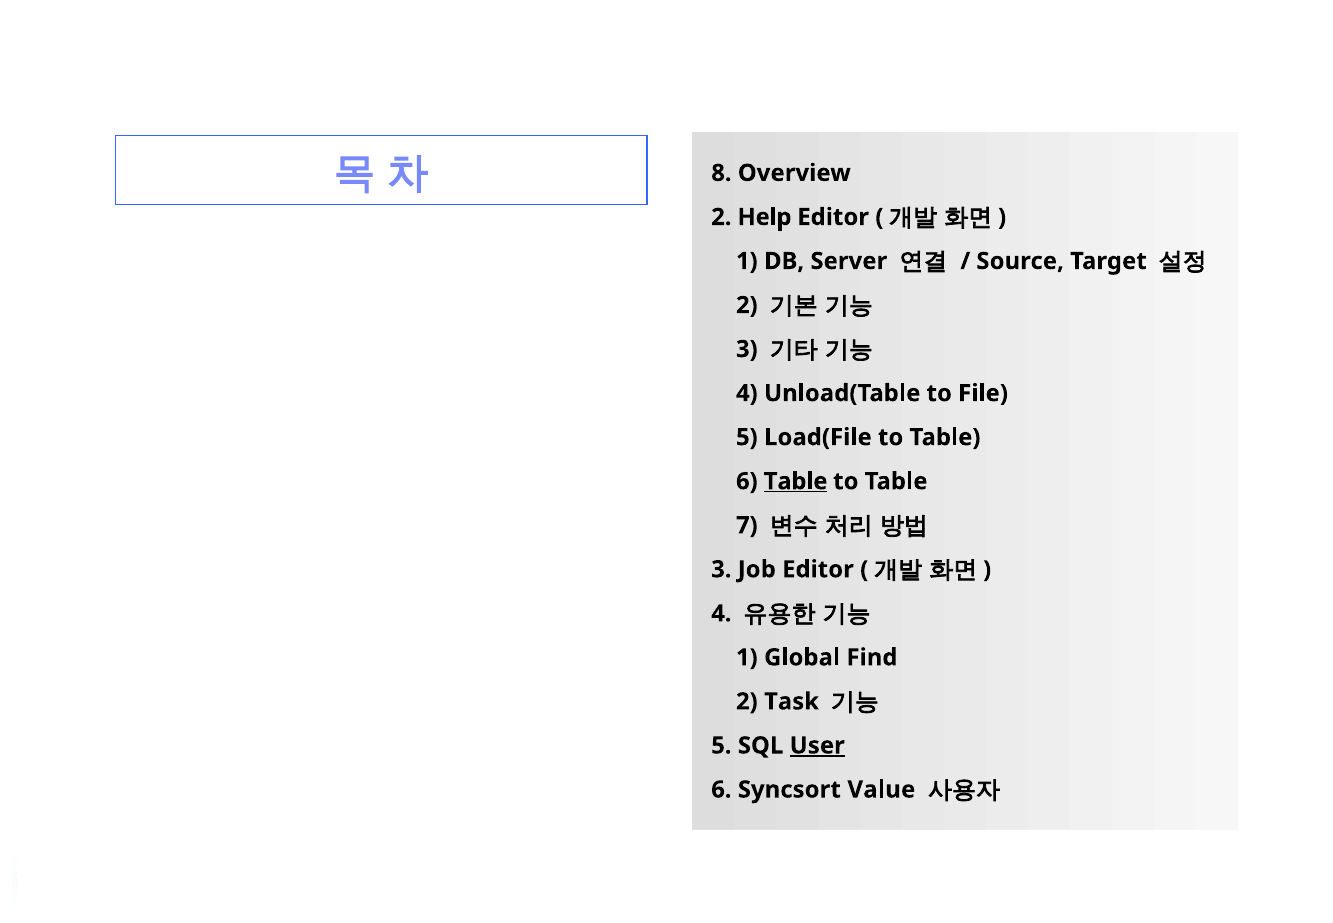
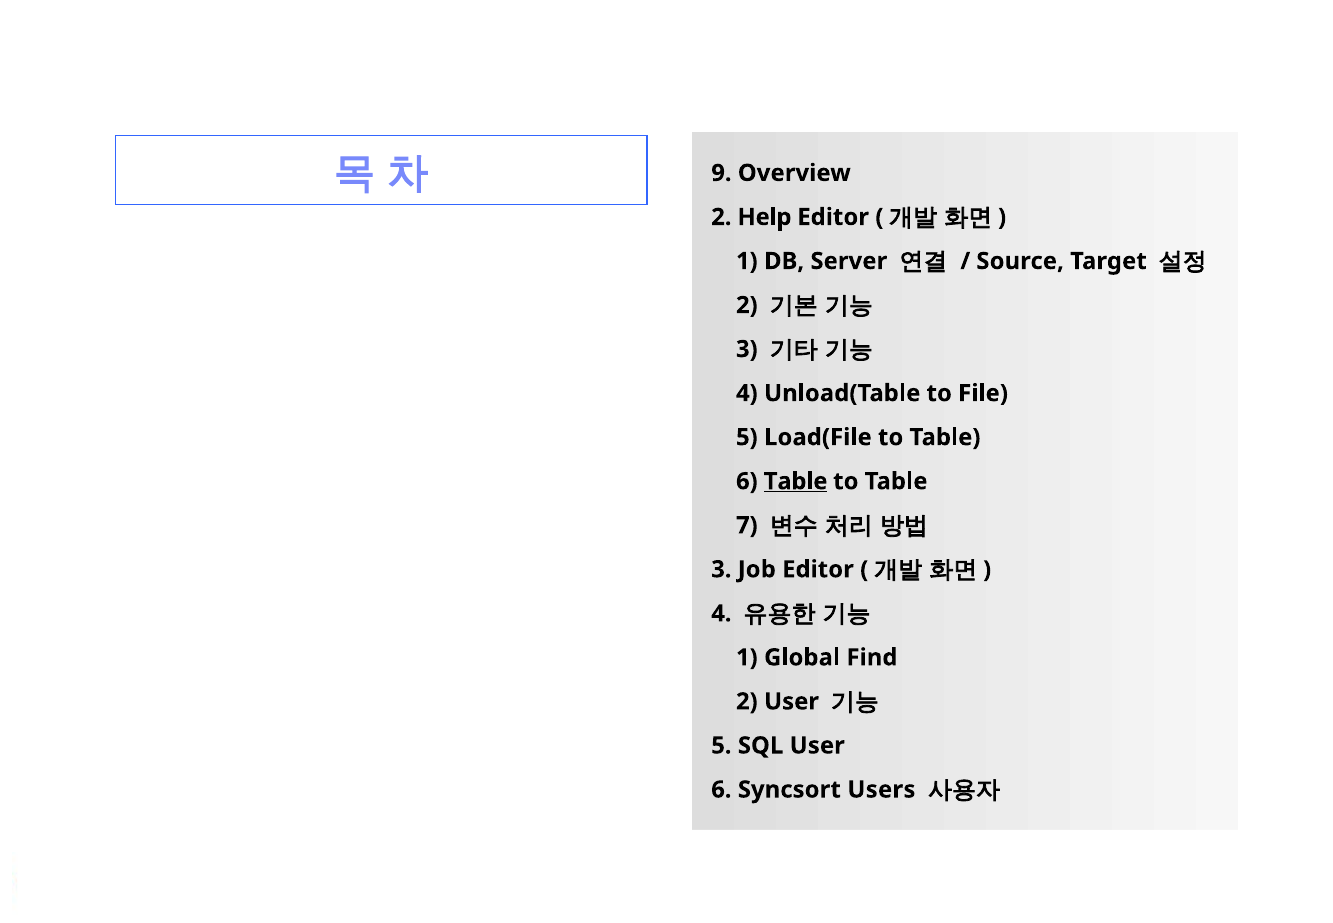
8: 8 -> 9 (721, 173)
2 Task: Task -> User (792, 701)
User underline: present -> none (817, 745)
Value: Value -> Users (881, 790)
